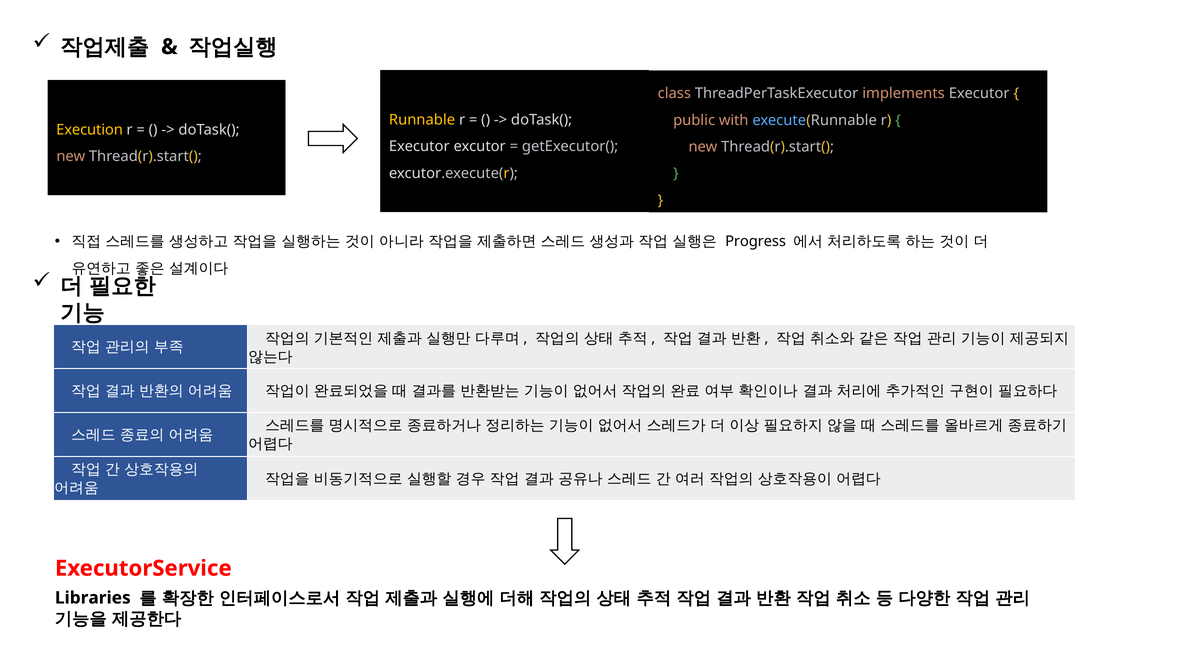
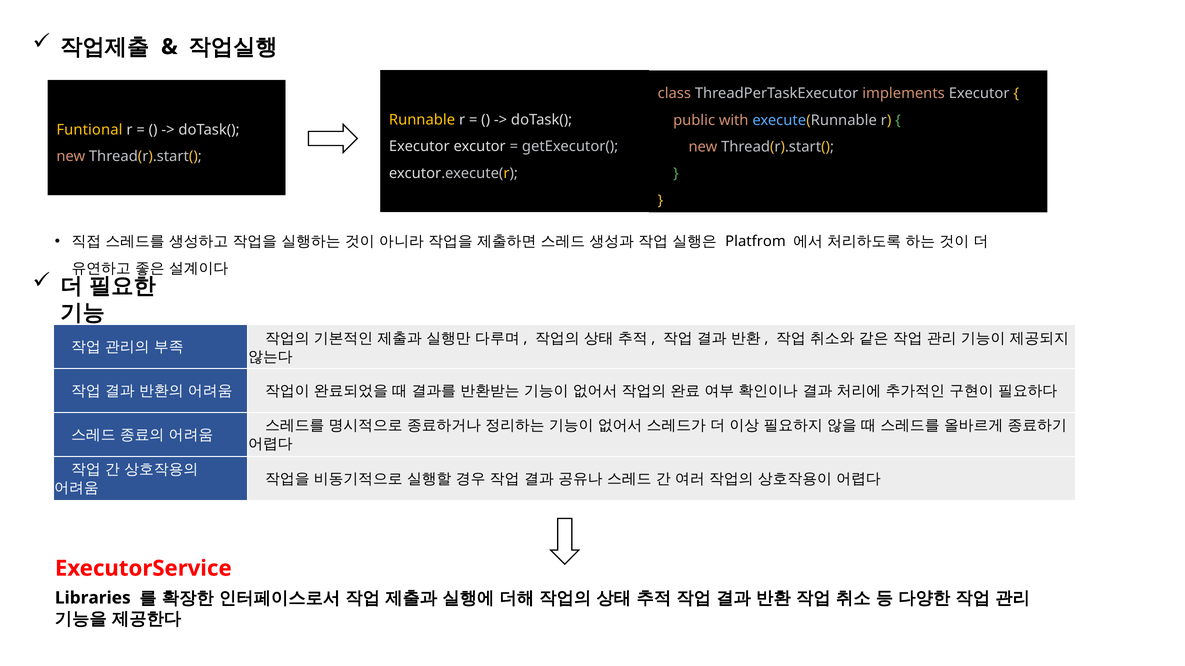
Execution: Execution -> Funtional (89, 130)
Progress: Progress -> Platfrom (755, 242)
